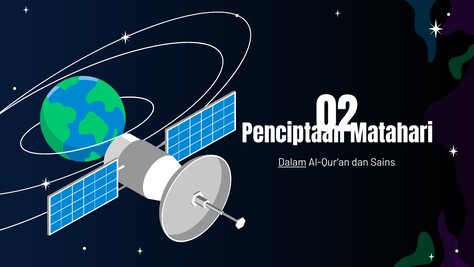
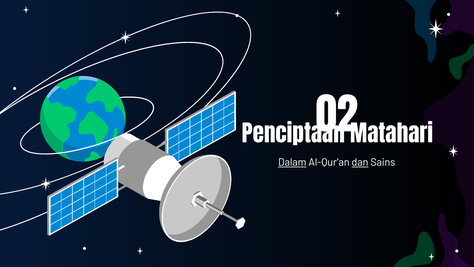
dan underline: none -> present (360, 162)
